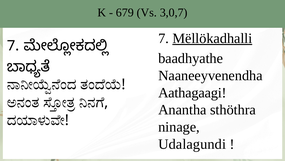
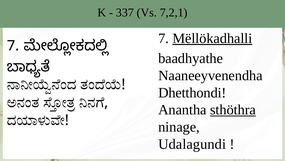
679: 679 -> 337 (125, 12)
3,0,7: 3,0,7 -> 7,2,1 (174, 12)
Aathagaagi: Aathagaagi -> Dhetthondi (192, 92)
sthöthra underline: none -> present (233, 109)
